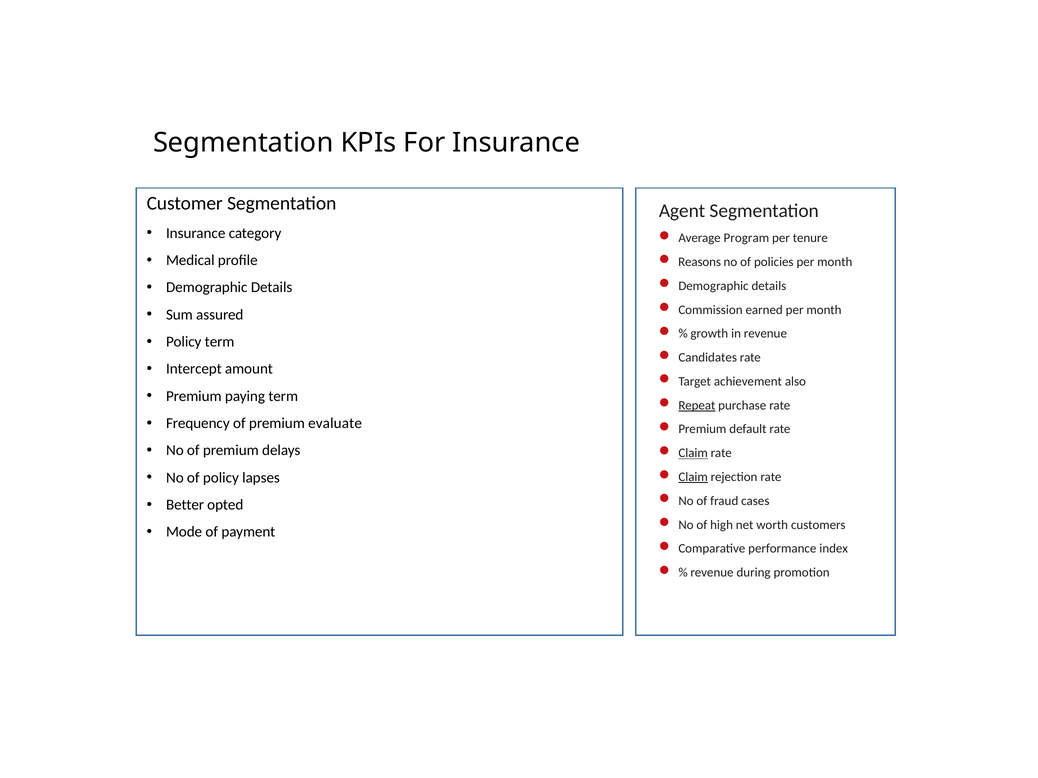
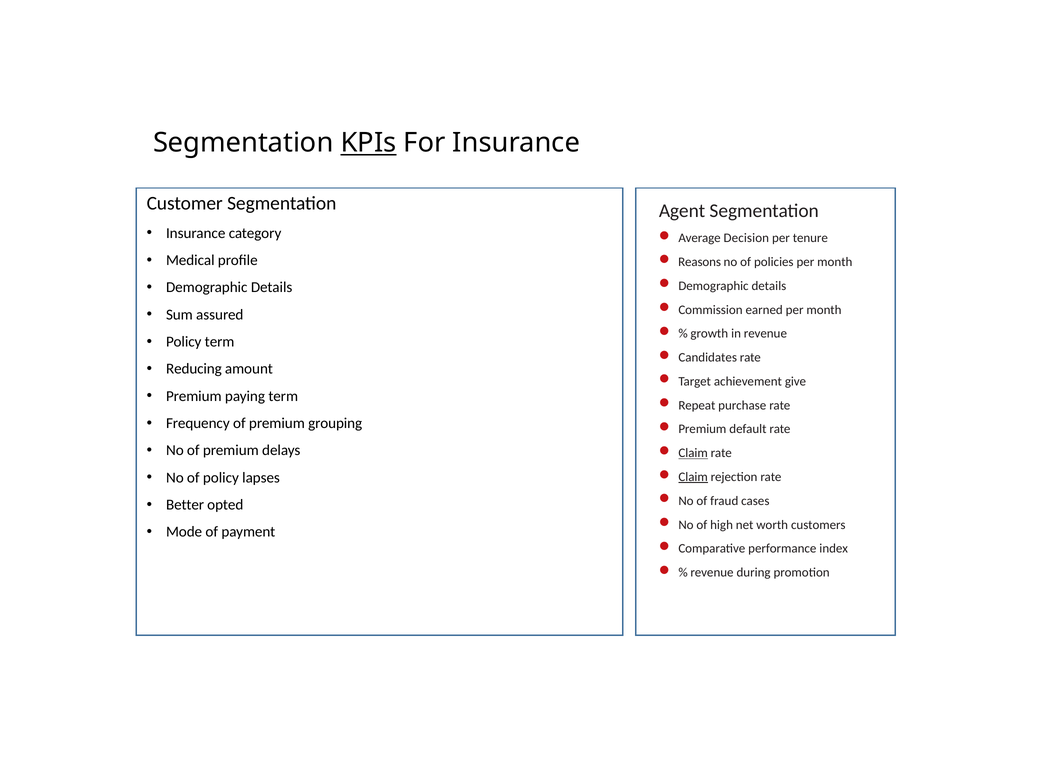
KPIs underline: none -> present (368, 143)
Program: Program -> Decision (746, 238)
Intercept: Intercept -> Reducing (194, 369)
also: also -> give (795, 382)
Repeat underline: present -> none (697, 406)
evaluate: evaluate -> grouping (335, 423)
